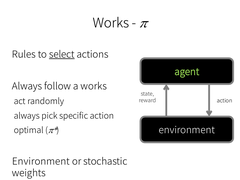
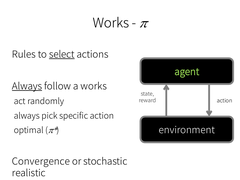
Always underline: none -> present (27, 86)
Environment: Environment -> Convergence (41, 161)
weights: weights -> realistic (29, 173)
